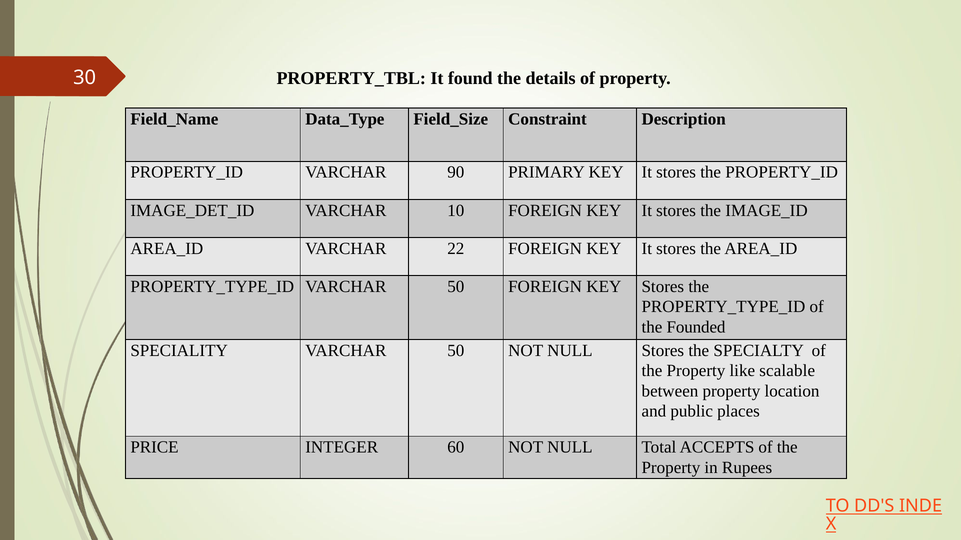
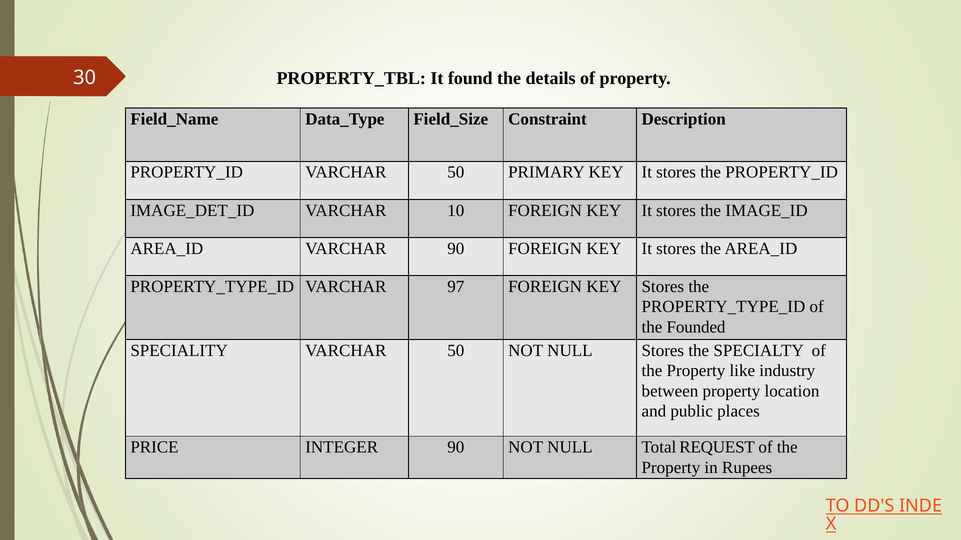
90: 90 -> 50 (456, 172)
VARCHAR 22: 22 -> 90 (456, 249)
50: 50 -> 97 (456, 287)
scalable: scalable -> industry (787, 371)
INTEGER 60: 60 -> 90 (456, 448)
ACCEPTS: ACCEPTS -> REQUEST (717, 448)
